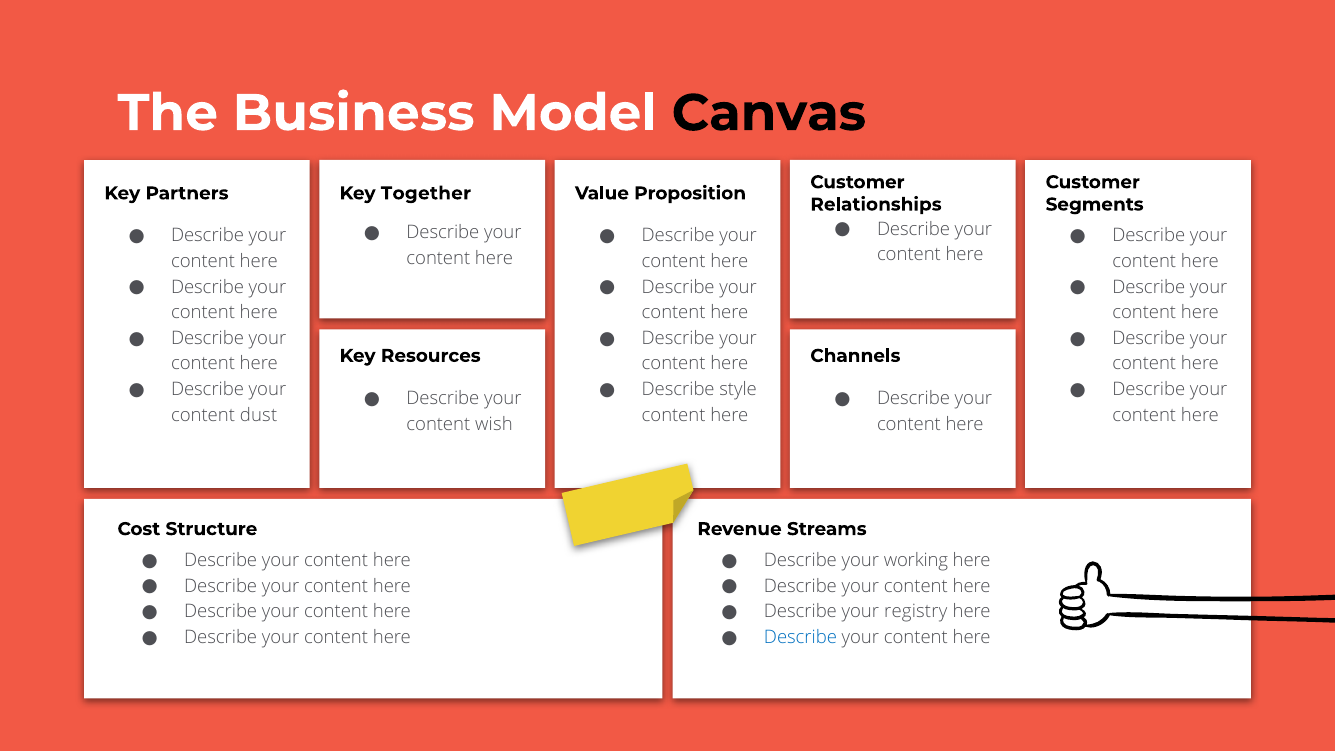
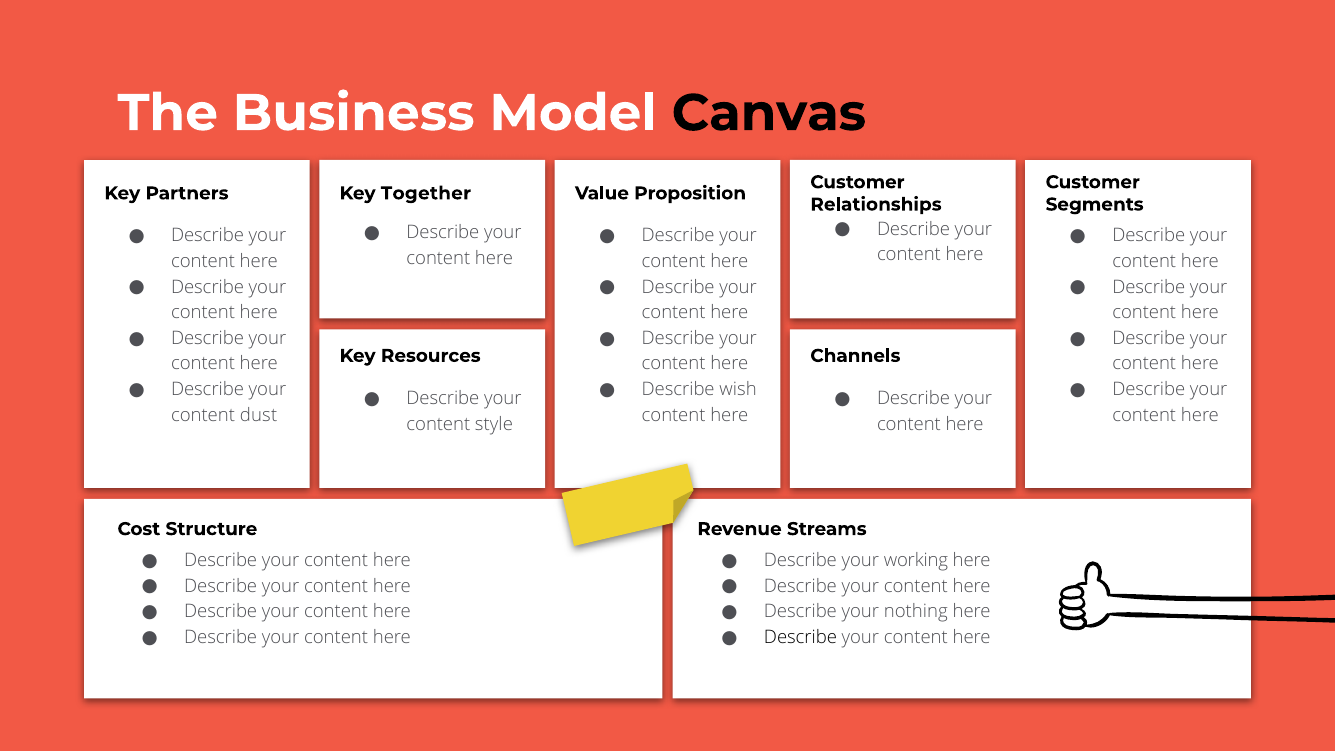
style: style -> wish (738, 389)
wish: wish -> style (494, 424)
registry: registry -> nothing (916, 612)
Describe colour: blue -> black (800, 637)
